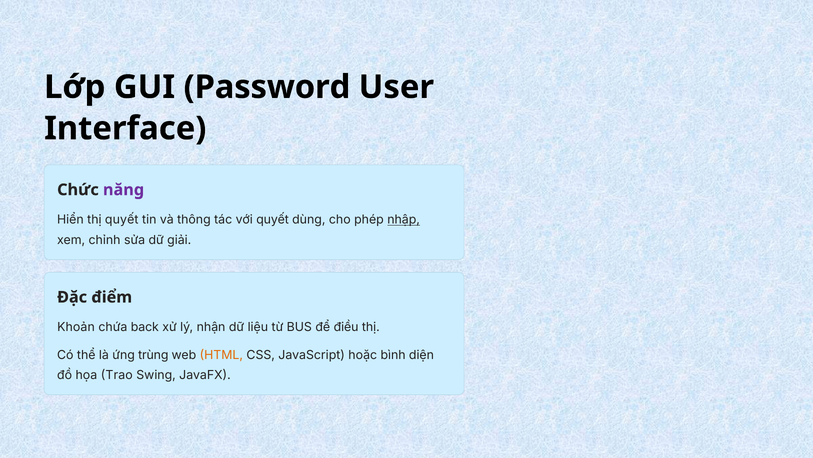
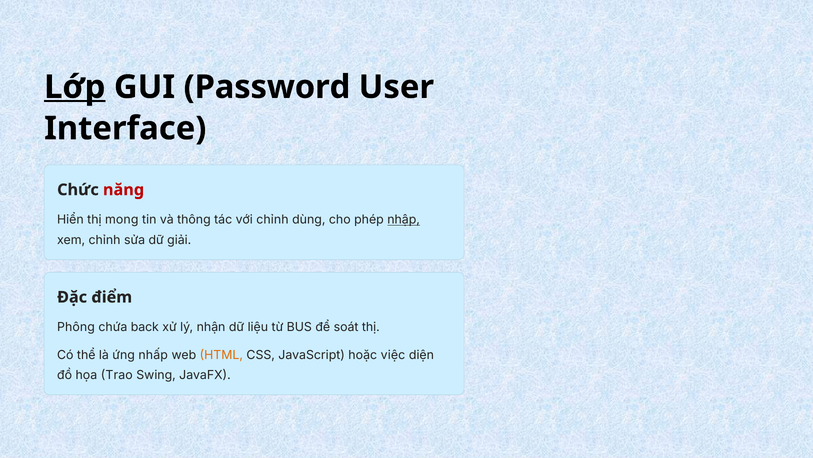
Lớp underline: none -> present (75, 87)
năng colour: purple -> red (124, 190)
thị quyết: quyết -> mong (122, 219)
với quyết: quyết -> chỉnh (272, 219)
Khoản: Khoản -> Phông (76, 327)
điều: điều -> soát (346, 327)
trùng: trùng -> nhấp (153, 354)
bình: bình -> việc (393, 354)
